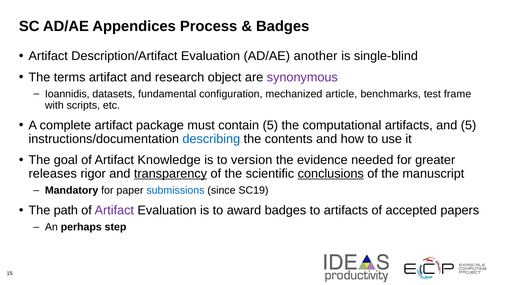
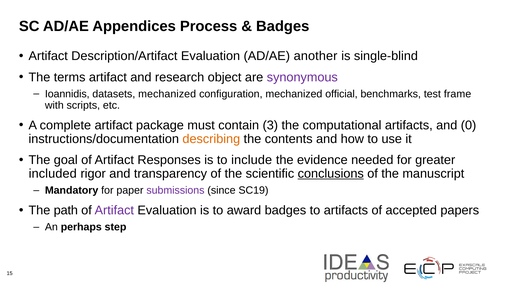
datasets fundamental: fundamental -> mechanized (167, 94)
article: article -> official (341, 94)
contain 5: 5 -> 3 (270, 125)
and 5: 5 -> 0 (469, 125)
describing colour: blue -> orange (211, 139)
Knowledge: Knowledge -> Responses (169, 160)
version: version -> include (252, 160)
releases: releases -> included (53, 173)
transparency underline: present -> none (170, 173)
submissions colour: blue -> purple (175, 190)
